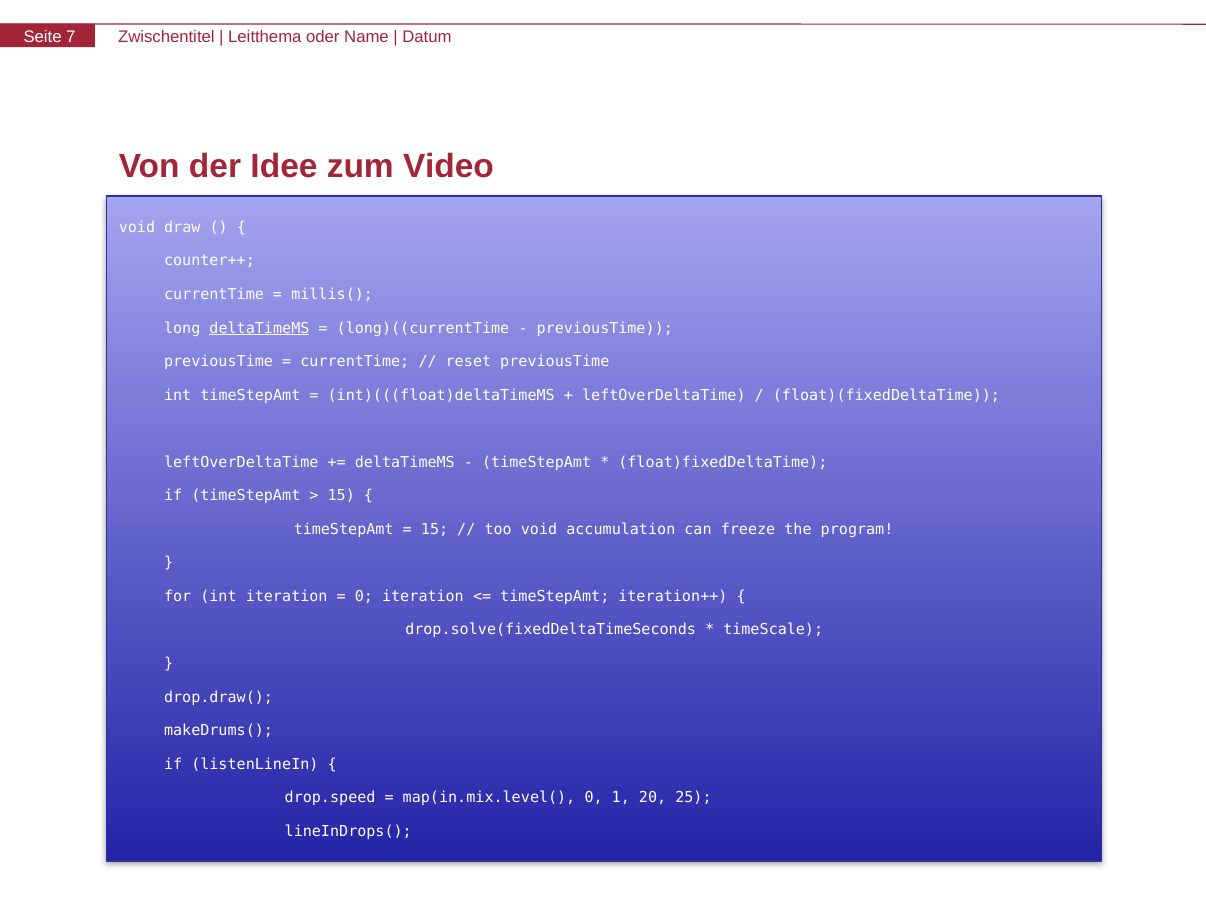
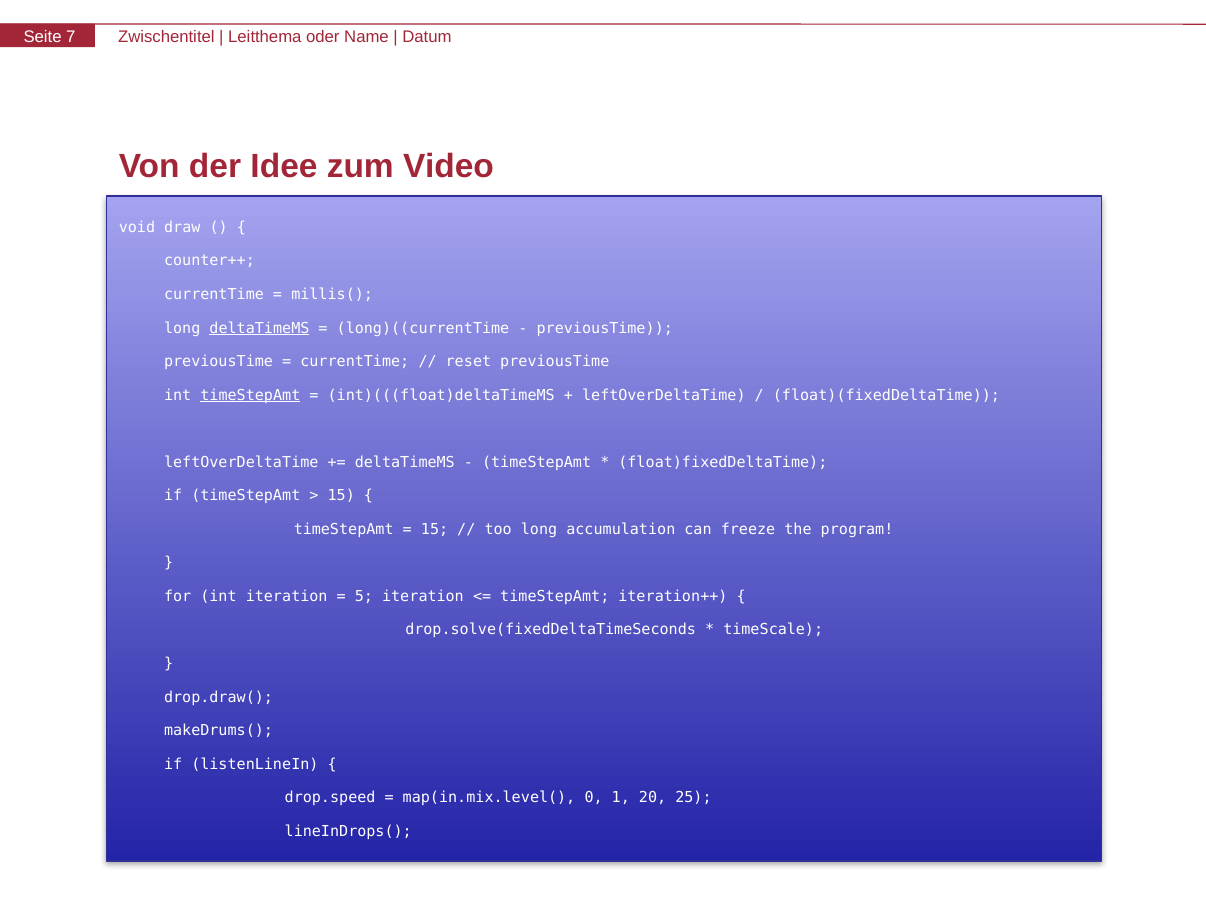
timeStepAmt underline: none -> present (250, 395)
too void: void -> long (539, 529)
0: 0 -> 5 (364, 596)
